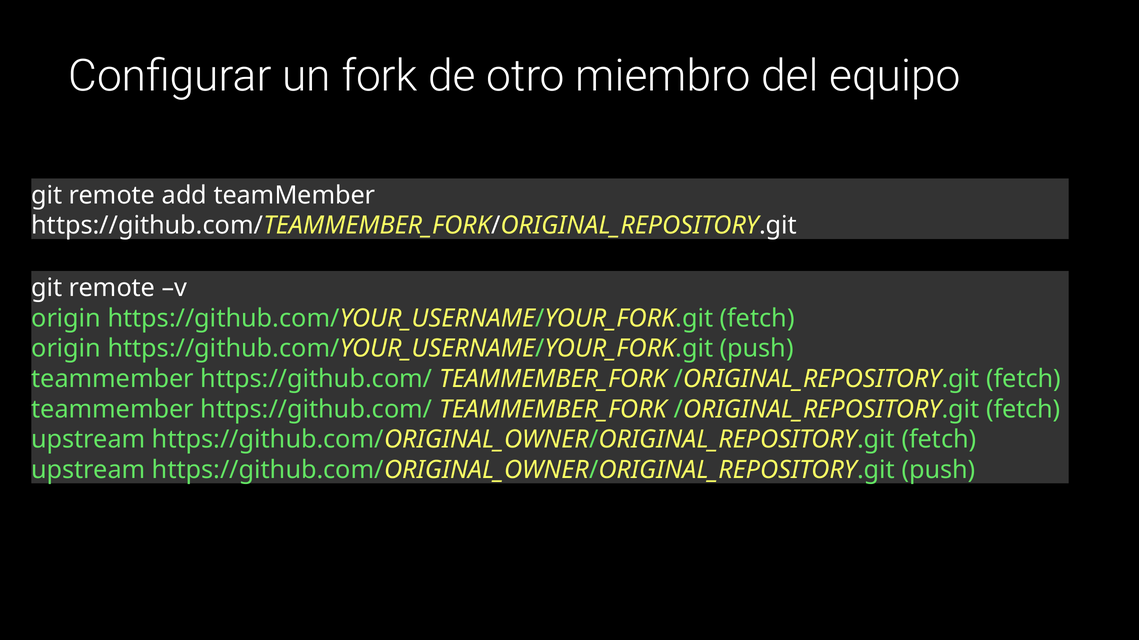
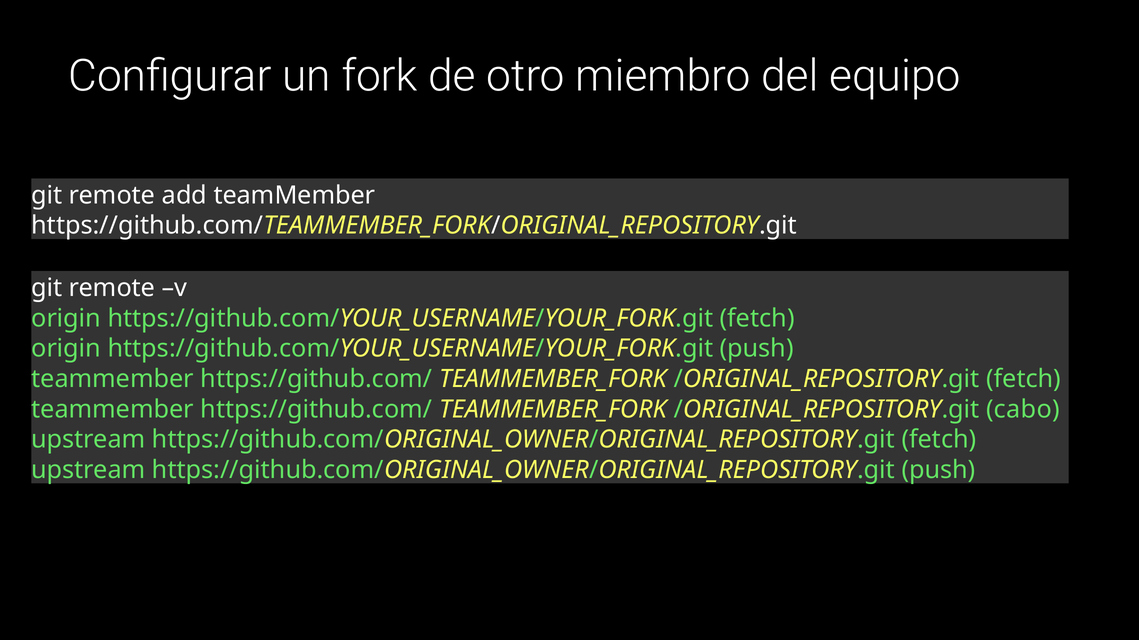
fetch: fetch -> cabo (1023, 410)
